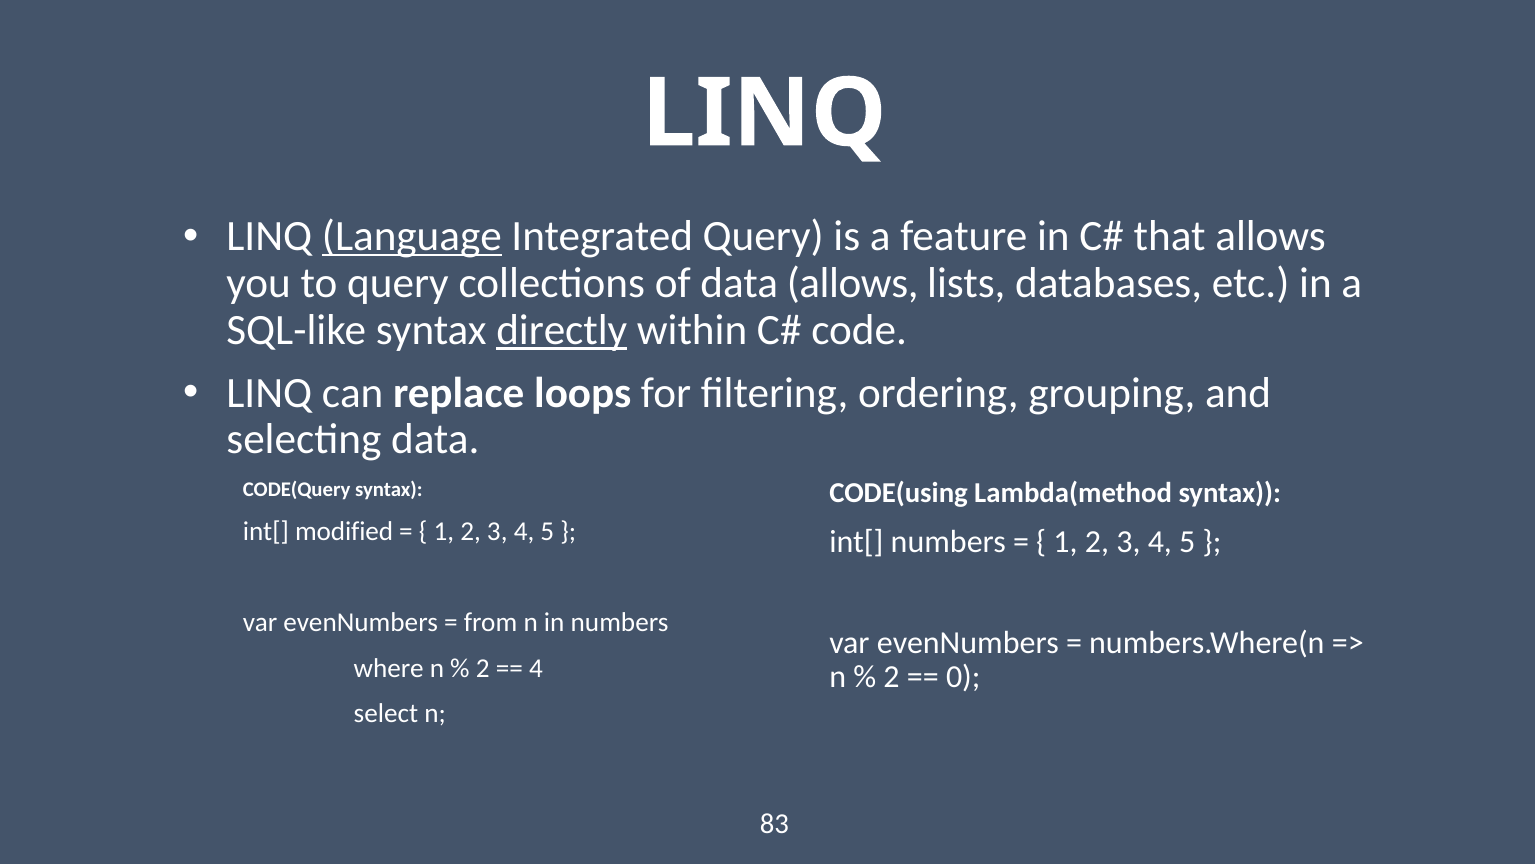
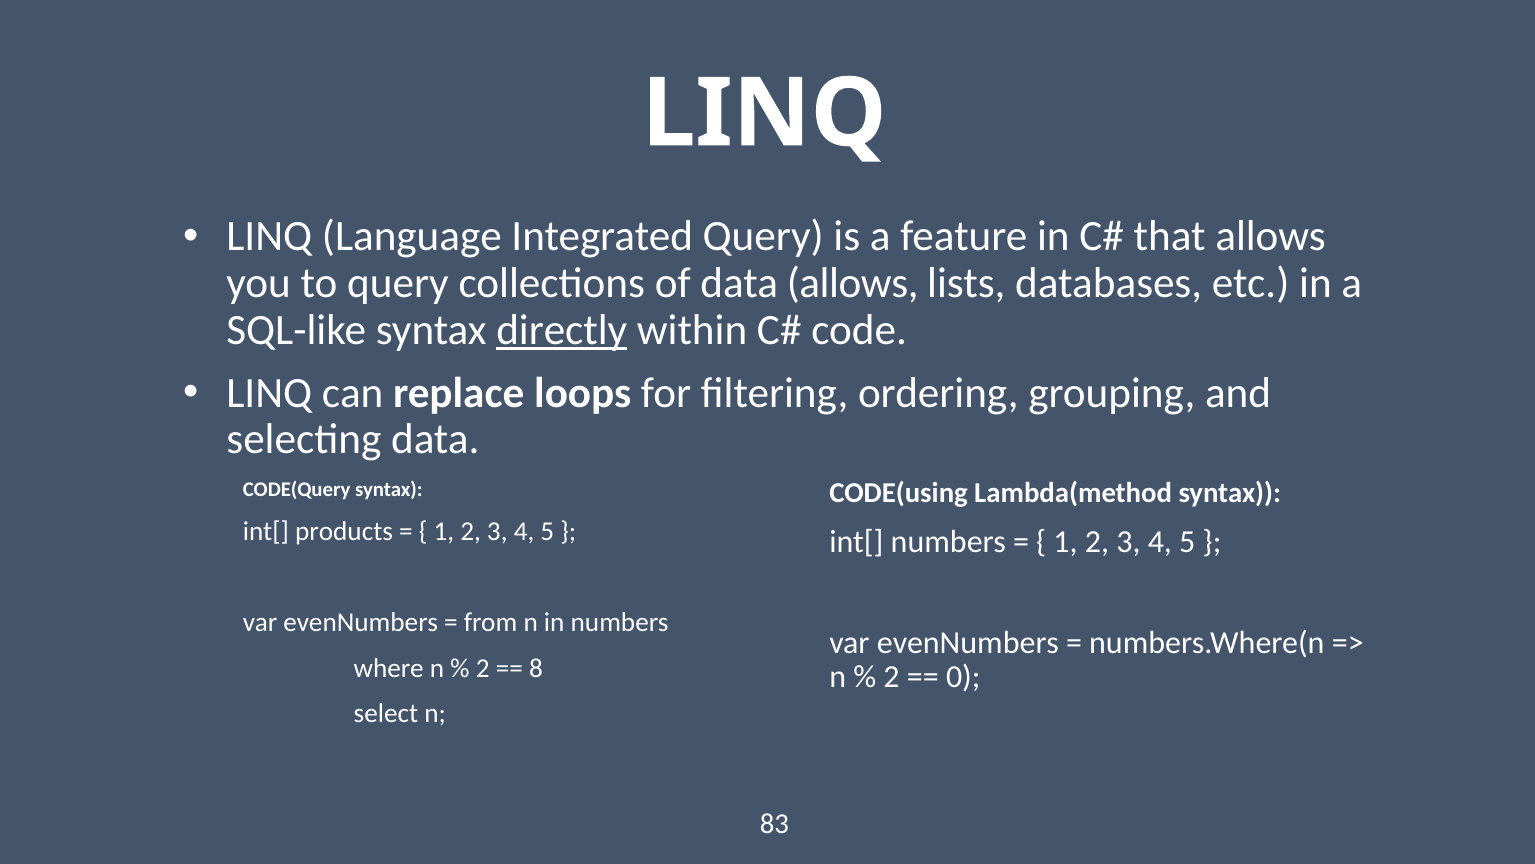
Language underline: present -> none (412, 236)
modified: modified -> products (344, 531)
4: 4 -> 8 (536, 668)
